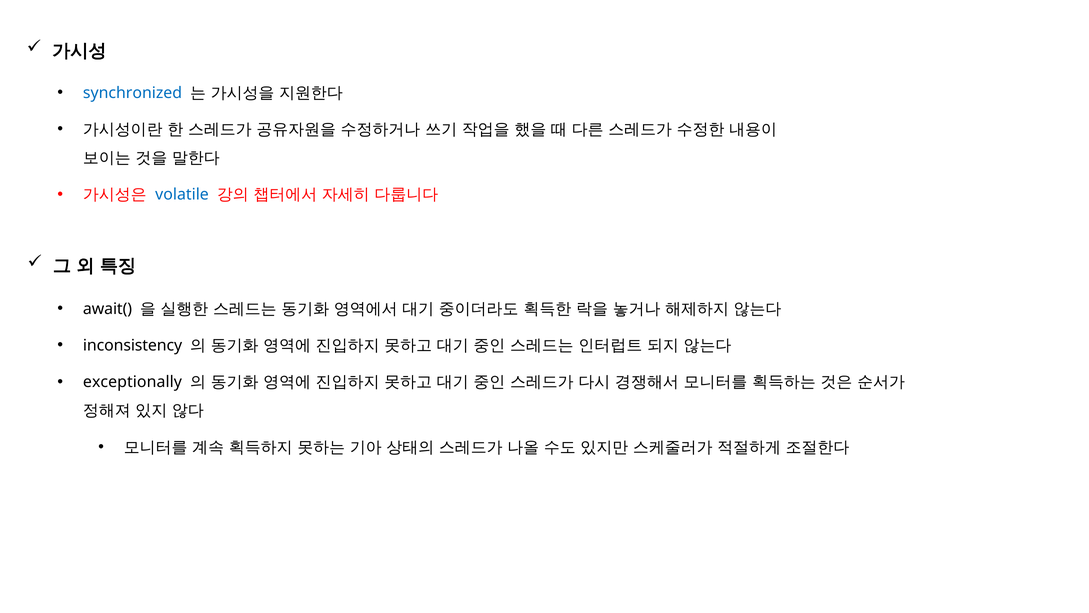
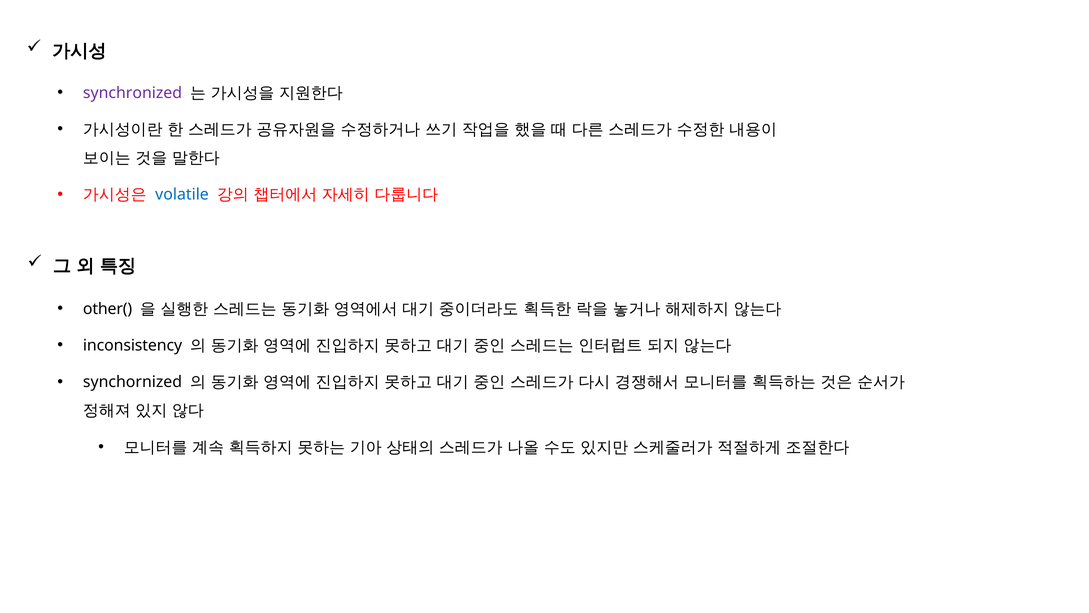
synchronized colour: blue -> purple (133, 93)
await(: await( -> other( (108, 309)
exceptionally: exceptionally -> synchornized (133, 382)
